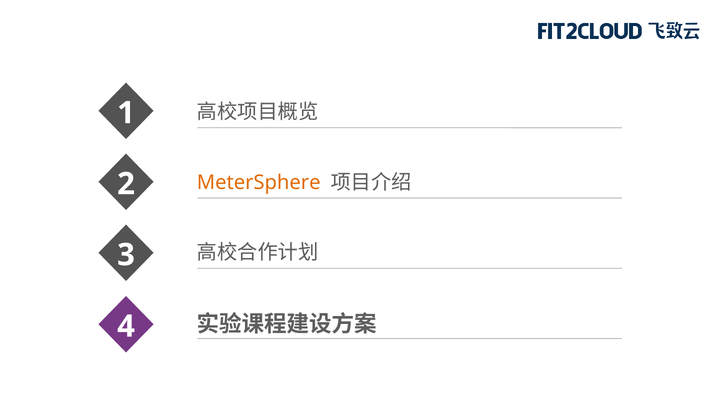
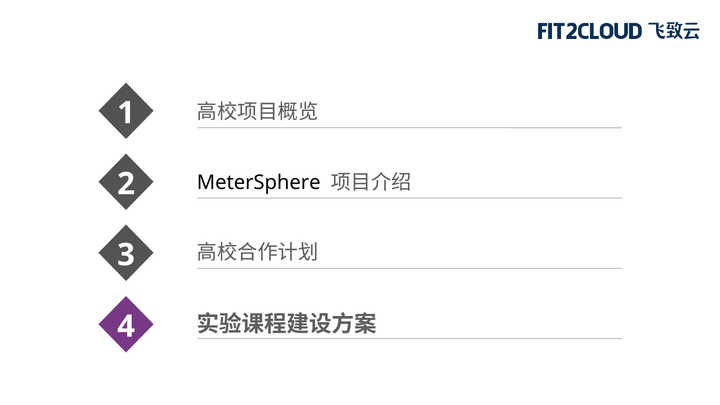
MeterSphere colour: orange -> black (259, 182)
